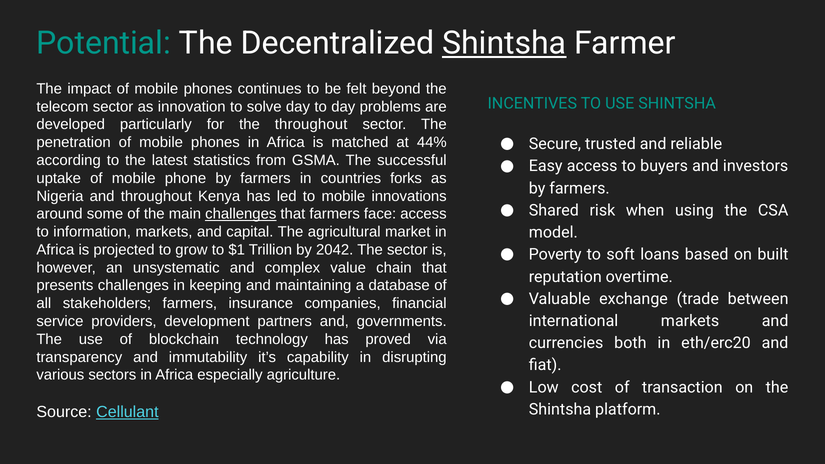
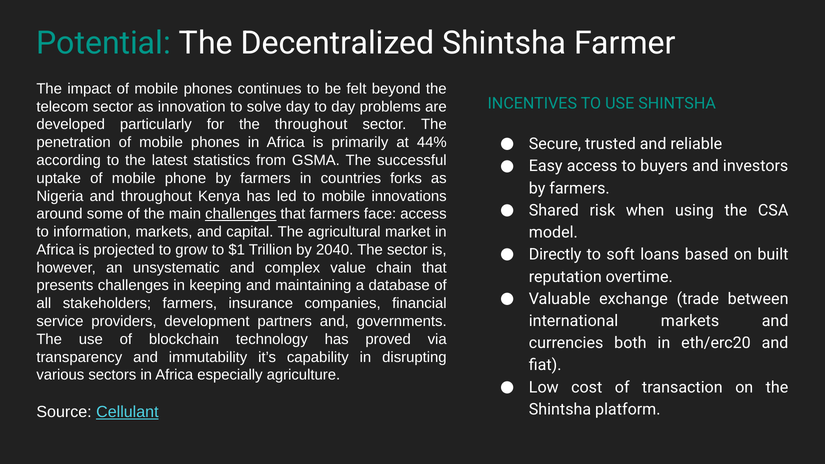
Shintsha underline: present -> none (504, 43)
matched: matched -> primarily (360, 142)
2042: 2042 -> 2040 (335, 250)
Poverty: Poverty -> Directly (555, 255)
